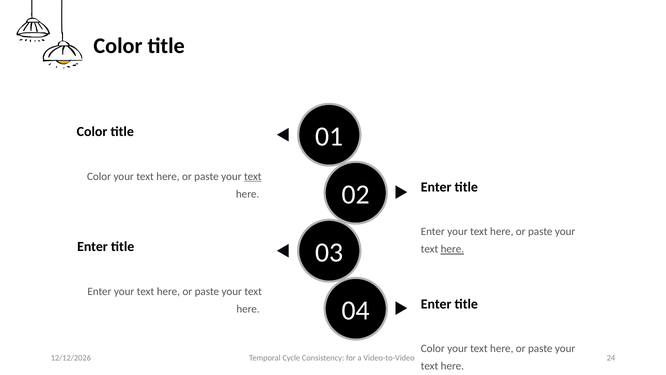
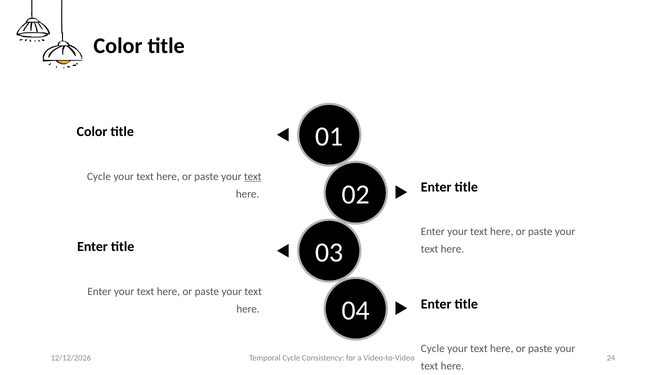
Color: Color -> Cycle (99, 176)
here underline: present -> none (452, 249)
Color: Color -> Cycle (433, 348)
